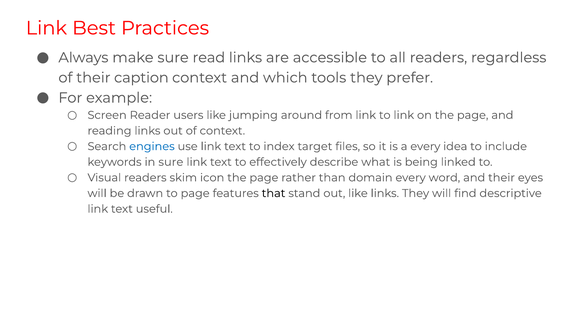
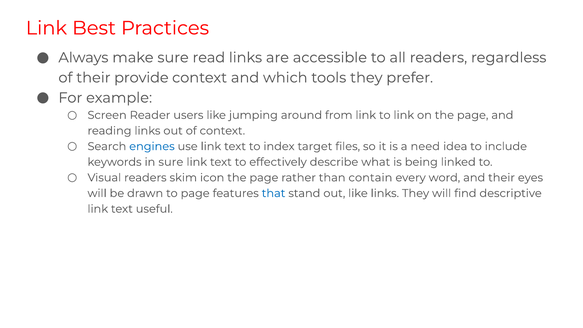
caption: caption -> provide (141, 78)
a every: every -> need (425, 146)
domain: domain -> contain (370, 178)
that colour: black -> blue (274, 193)
